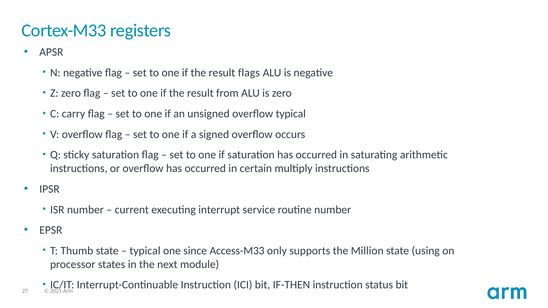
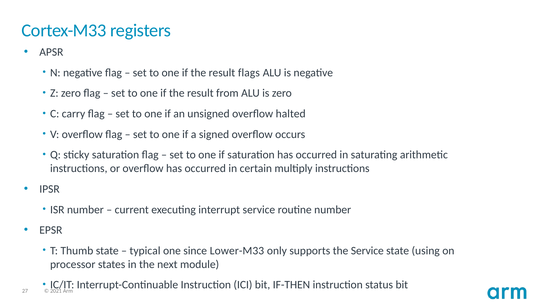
overflow typical: typical -> halted (291, 114)
Access-M33: Access-M33 -> Lower-M33 (237, 251)
the Million: Million -> Service (367, 251)
